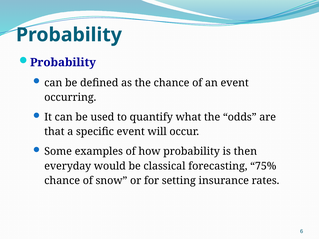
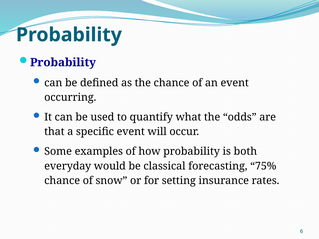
then: then -> both (245, 152)
